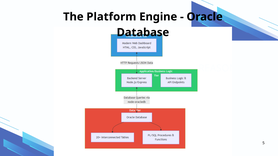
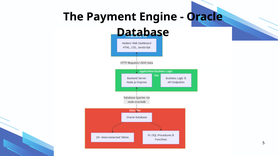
Platform: Platform -> Payment (111, 17)
